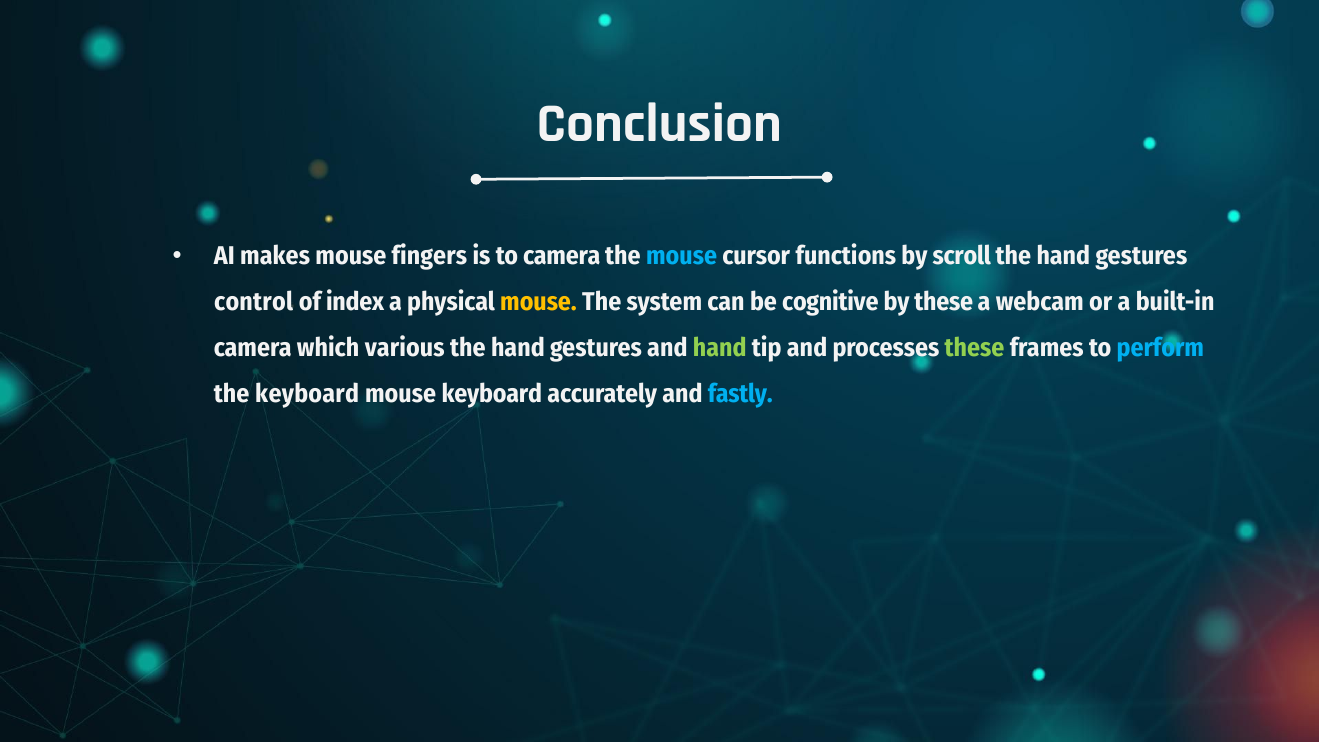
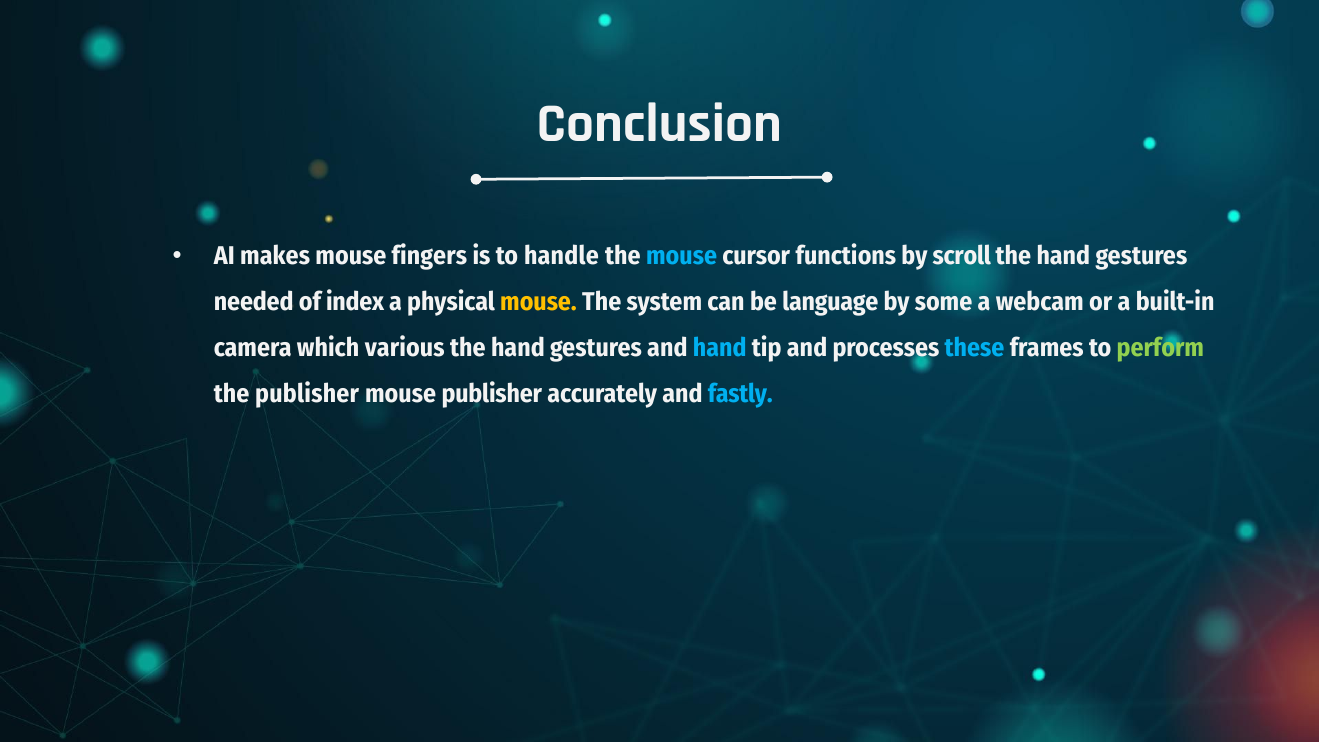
to camera: camera -> handle (561, 256)
control: control -> needed (254, 302)
cognitive: cognitive -> language (830, 302)
by these: these -> some (944, 302)
hand colour: light green -> light blue (720, 348)
these colour: light green -> light blue (975, 348)
perform colour: light blue -> light green (1160, 348)
the keyboard: keyboard -> publisher (307, 394)
mouse keyboard: keyboard -> publisher (492, 394)
